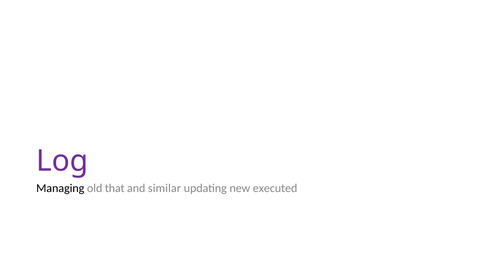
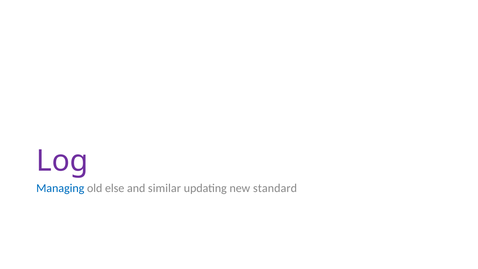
Managing colour: black -> blue (60, 188)
that: that -> else (115, 188)
executed: executed -> standard (275, 188)
